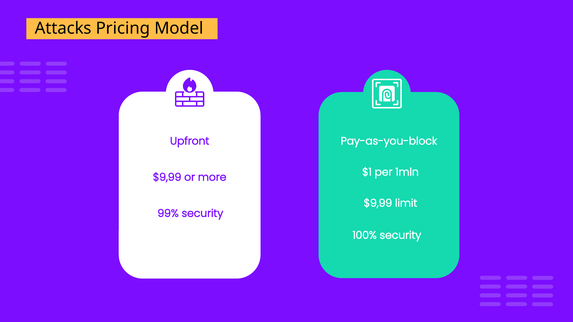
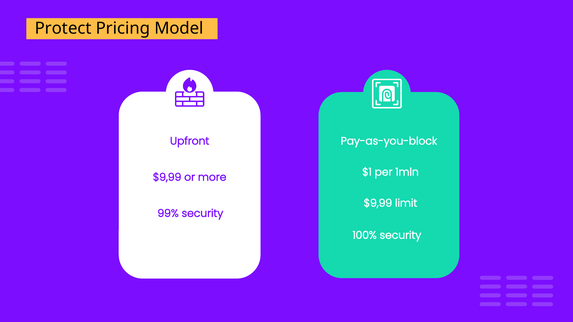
Attacks: Attacks -> Protect (63, 28)
